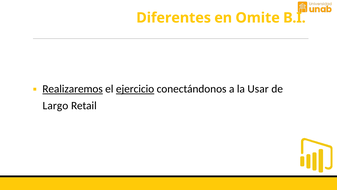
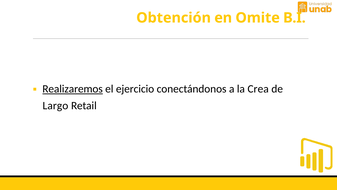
Diferentes: Diferentes -> Obtención (174, 18)
ejercicio underline: present -> none (135, 89)
Usar: Usar -> Crea (258, 89)
